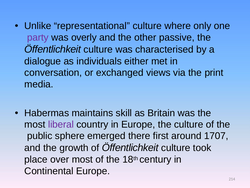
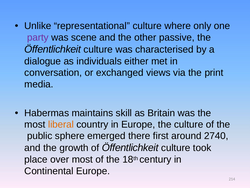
overly: overly -> scene (84, 37)
liberal colour: purple -> orange (61, 124)
1707: 1707 -> 2740 (216, 136)
